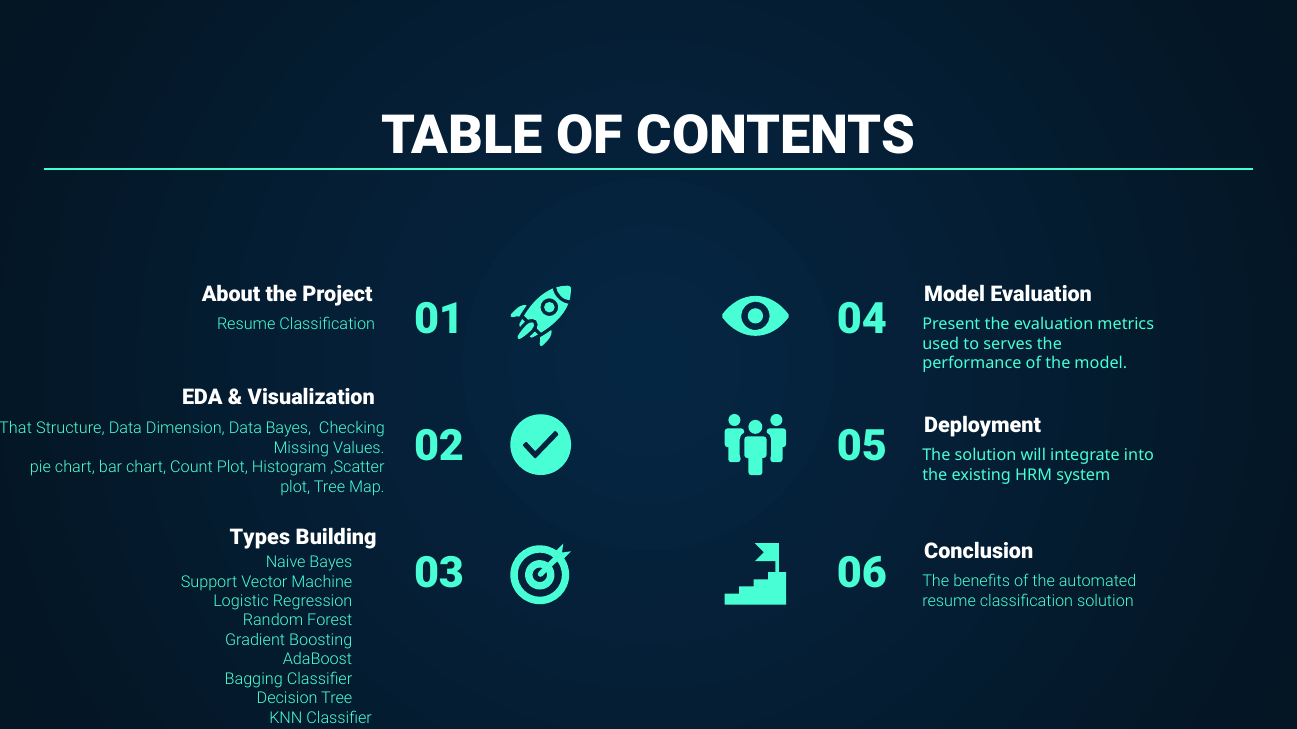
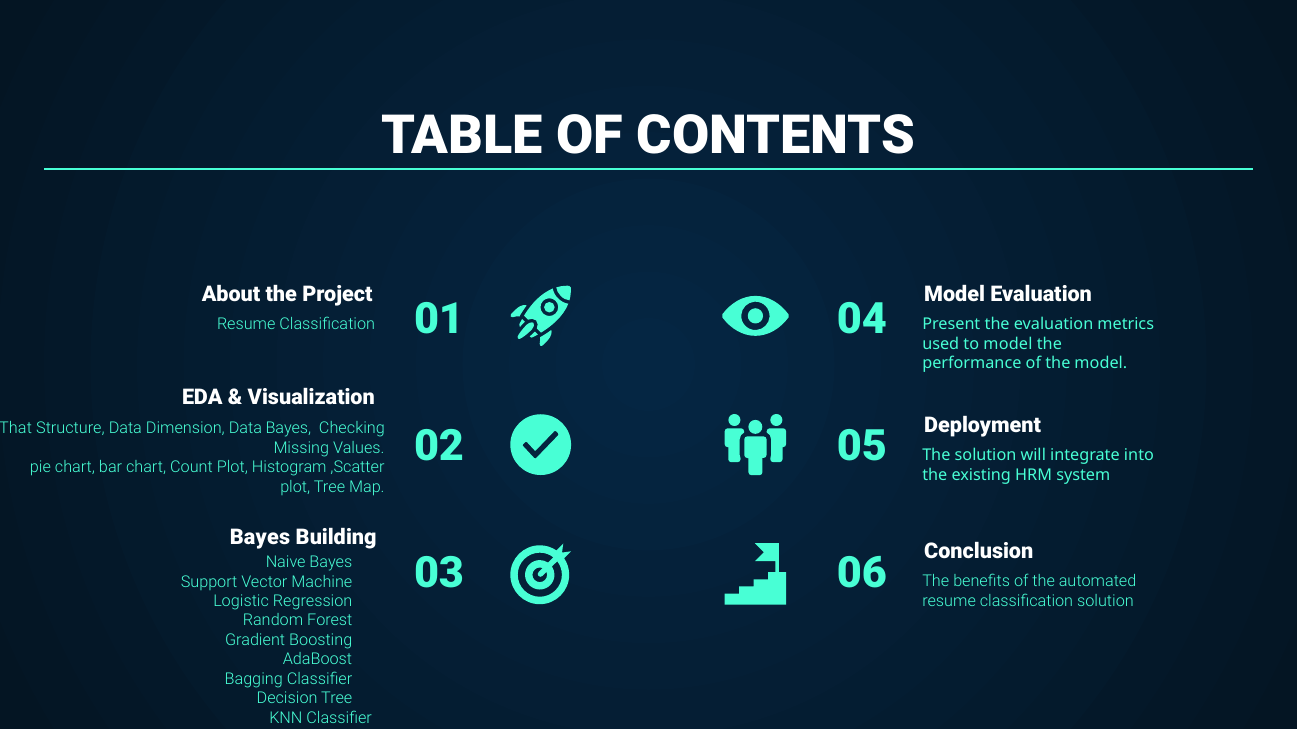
to serves: serves -> model (1008, 344)
Types: Types -> Bayes (260, 538)
